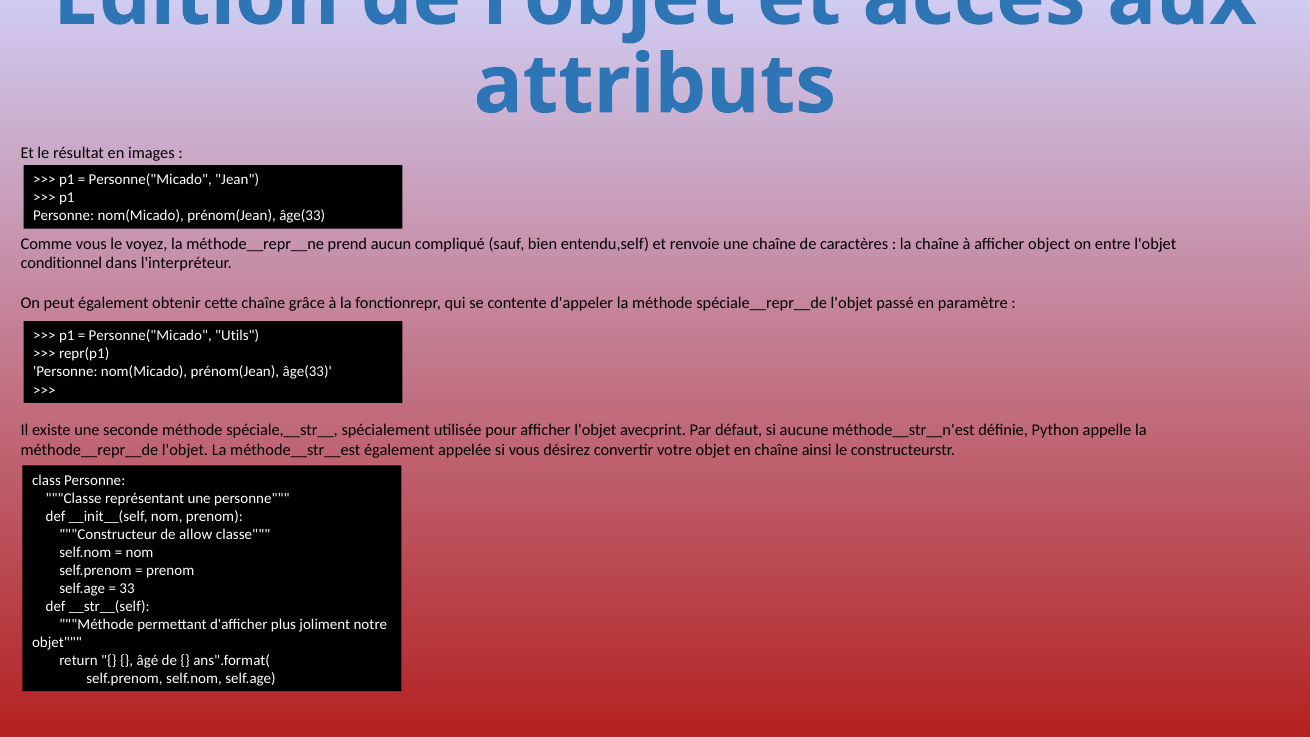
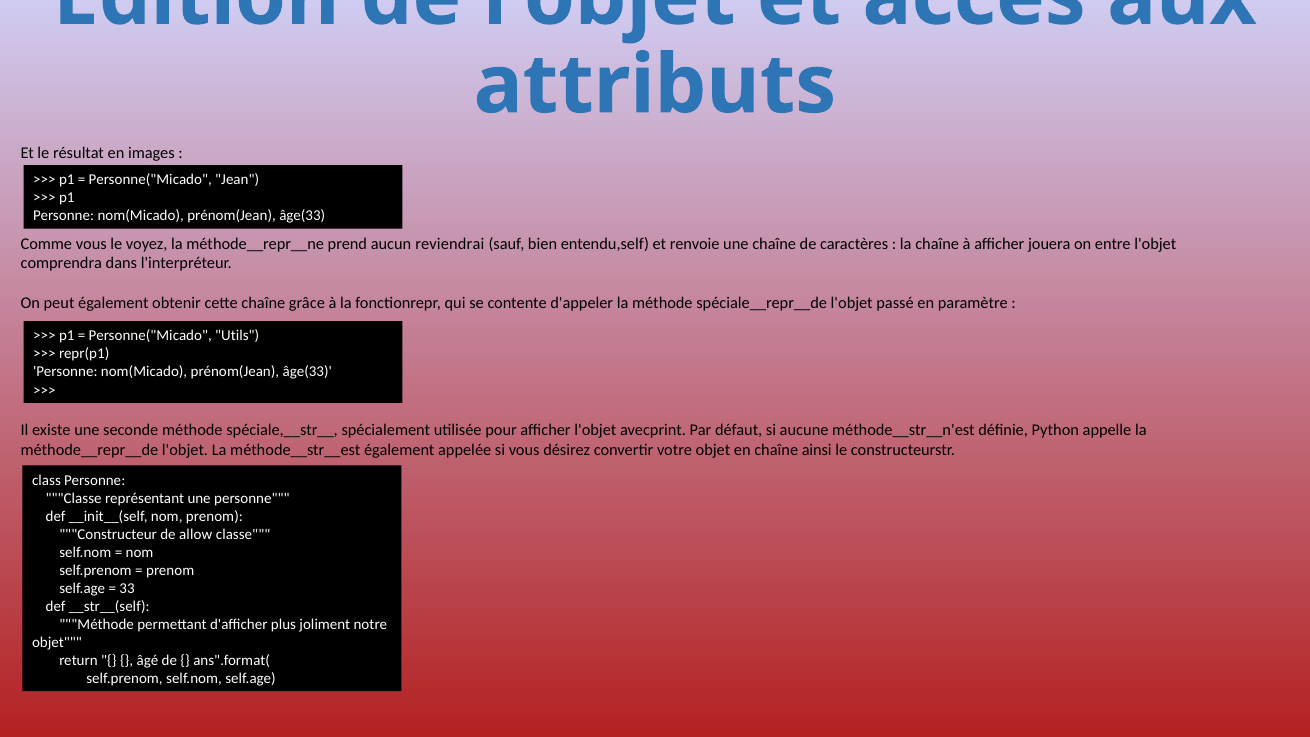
compliqué: compliqué -> reviendrai (450, 244)
object: object -> jouera (1049, 244)
conditionnel: conditionnel -> comprendra (61, 263)
